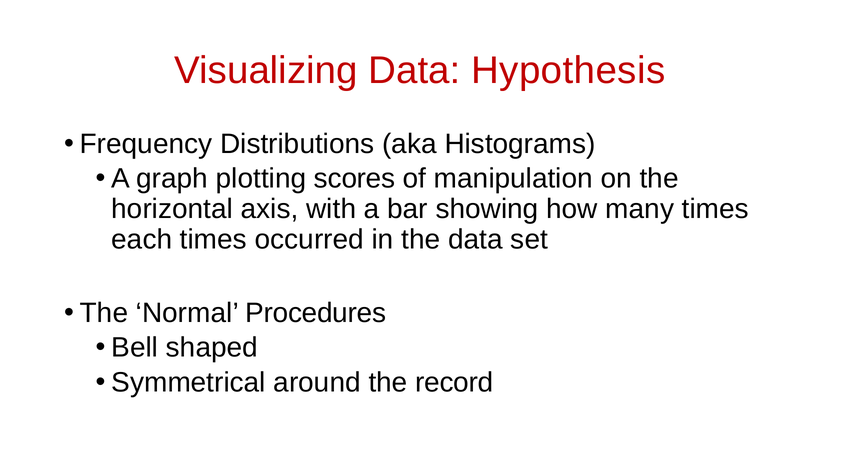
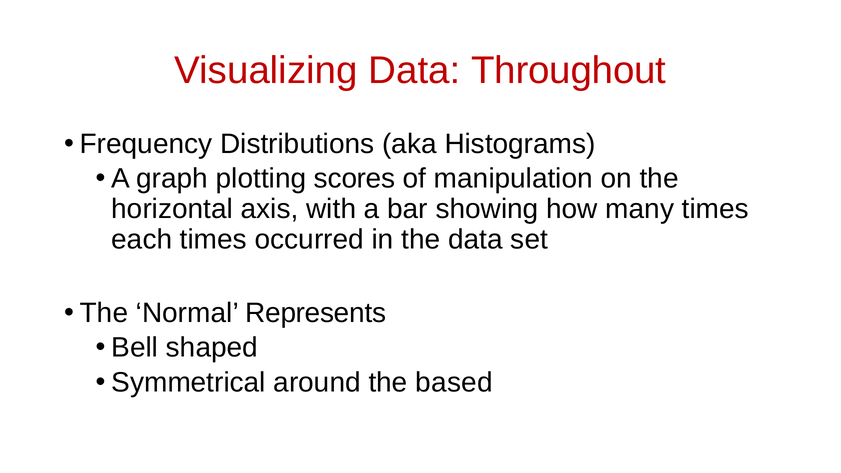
Hypothesis: Hypothesis -> Throughout (569, 71)
Procedures: Procedures -> Represents (316, 313)
record: record -> based (454, 382)
